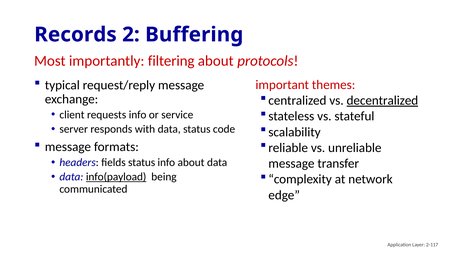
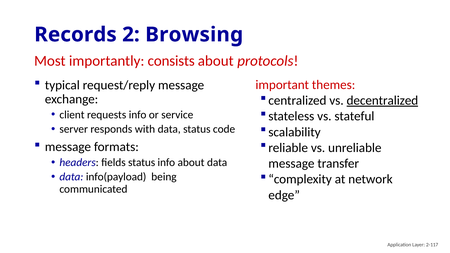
Buffering: Buffering -> Browsing (194, 35)
filtering: filtering -> consists (171, 61)
info(payload underline: present -> none (116, 177)
